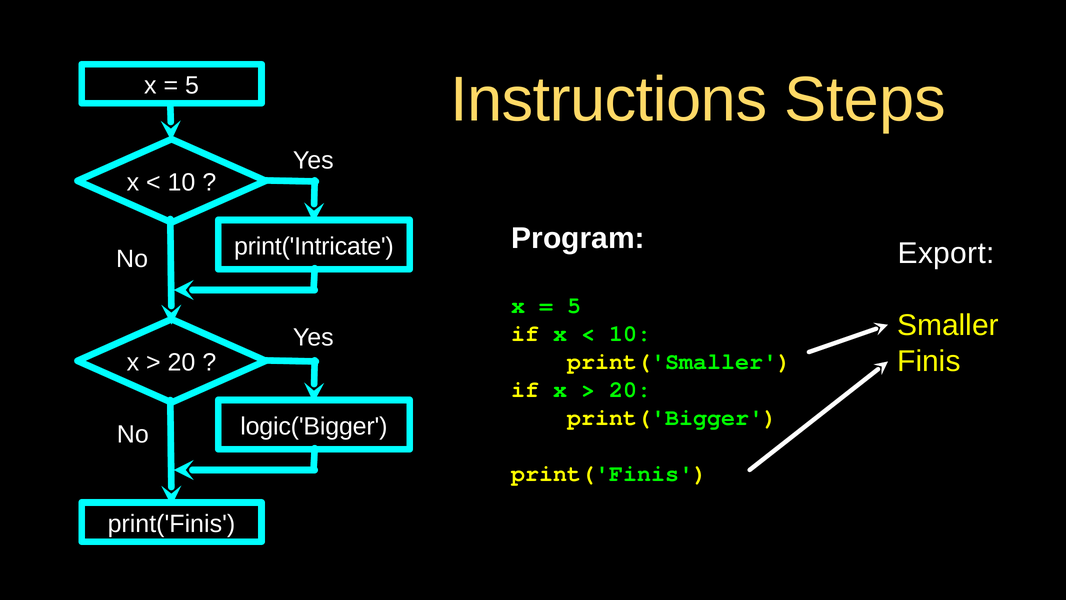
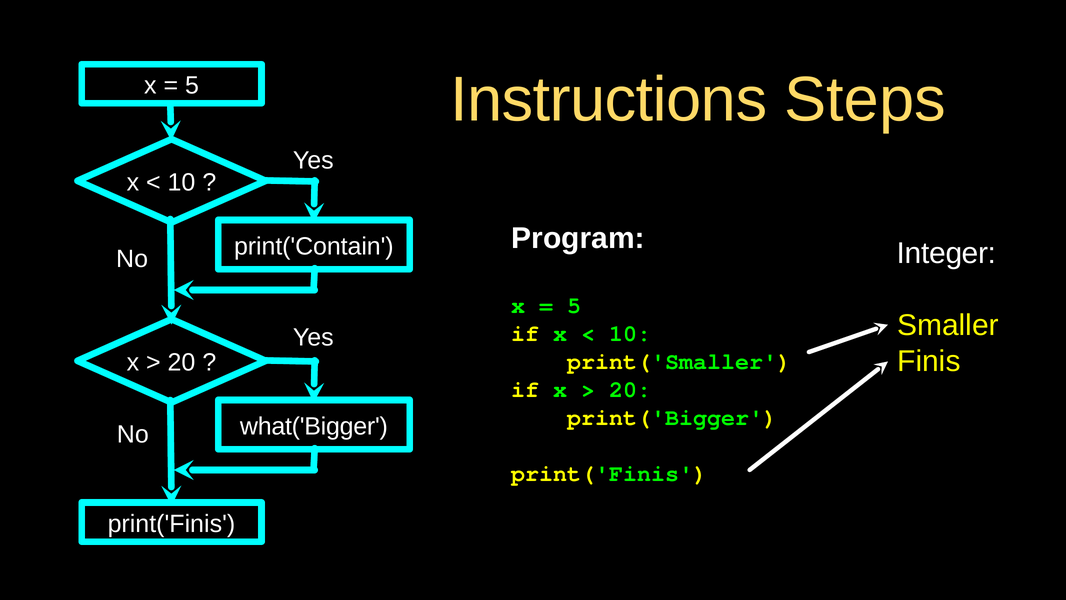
print('Intricate: print('Intricate -> print('Contain (314, 246)
Export: Export -> Integer (947, 253)
logic('Bigger: logic('Bigger -> what('Bigger (314, 426)
